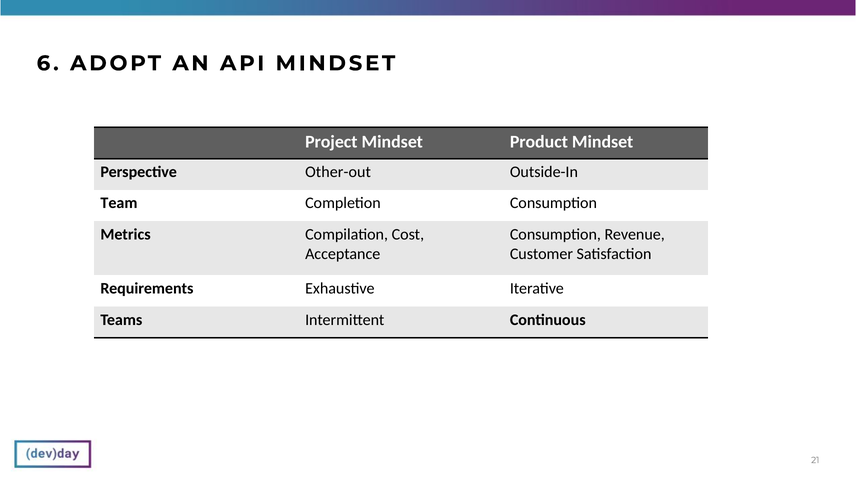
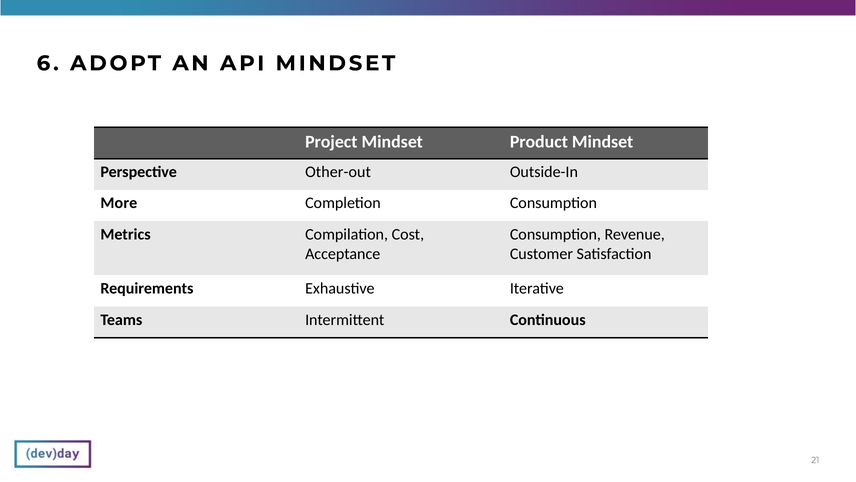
Team: Team -> More (119, 203)
